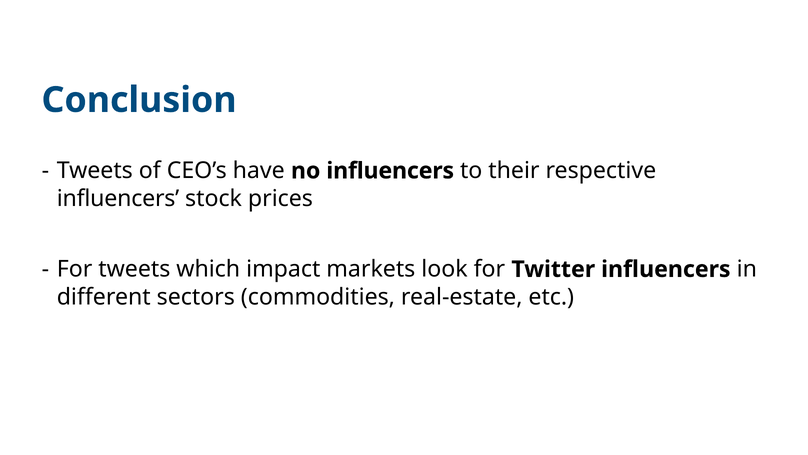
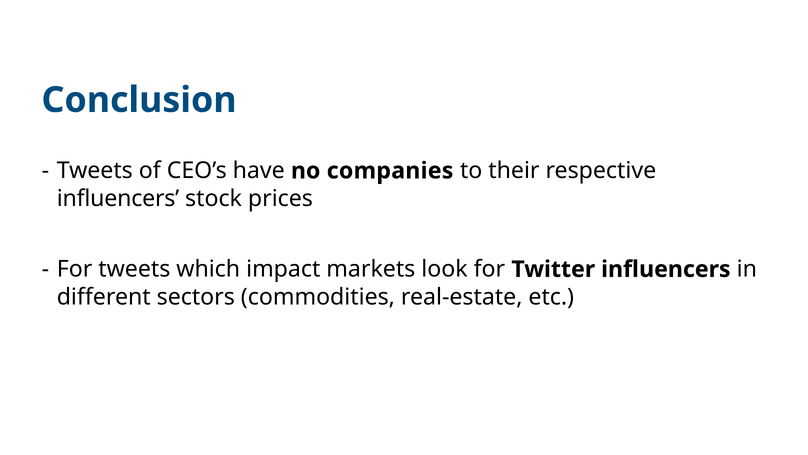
no influencers: influencers -> companies (390, 171)
